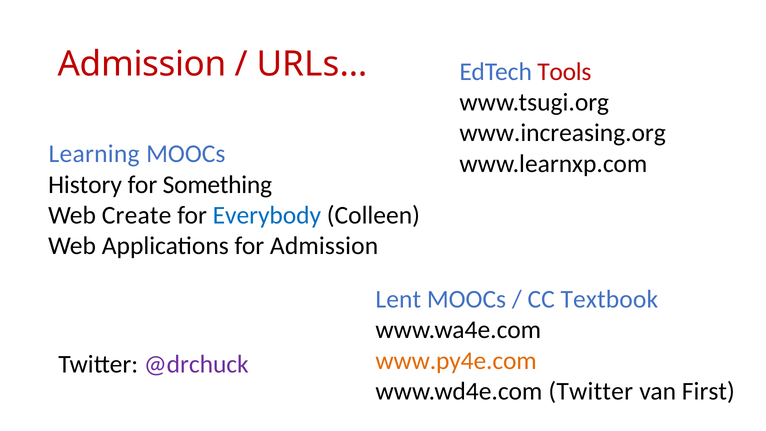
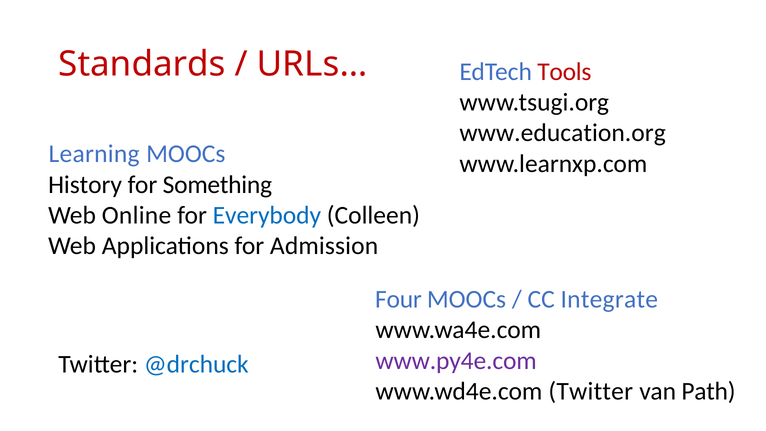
Admission: Admission -> Standards (142, 64)
www.increasing.org: www.increasing.org -> www.education.org (563, 133)
Create: Create -> Online (137, 215)
Lent: Lent -> Four (398, 299)
Textbook: Textbook -> Integrate (609, 299)
www.py4e.com colour: orange -> purple (456, 361)
@drchuck colour: purple -> blue (196, 364)
First: First -> Path (708, 391)
